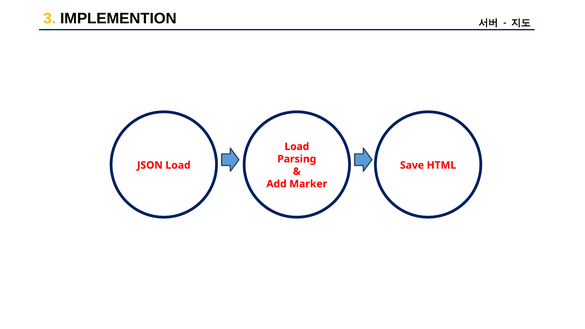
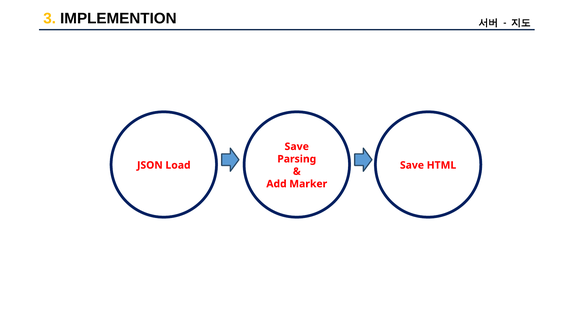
Load: Load -> Save (297, 147)
